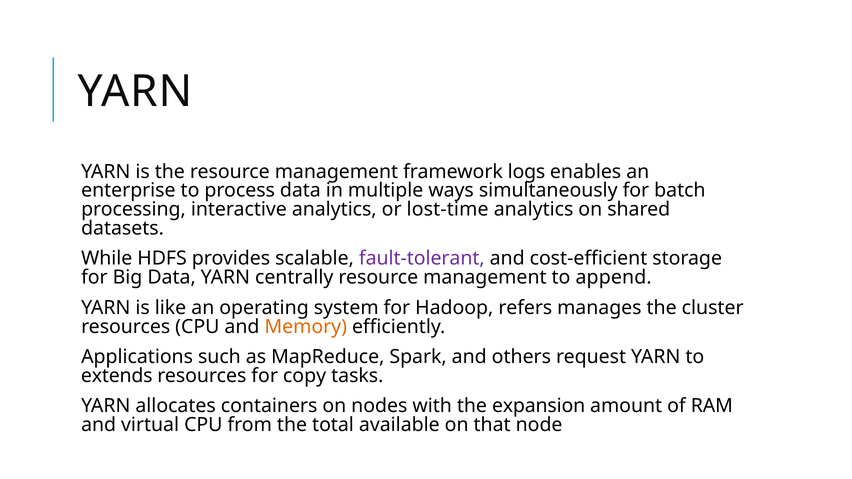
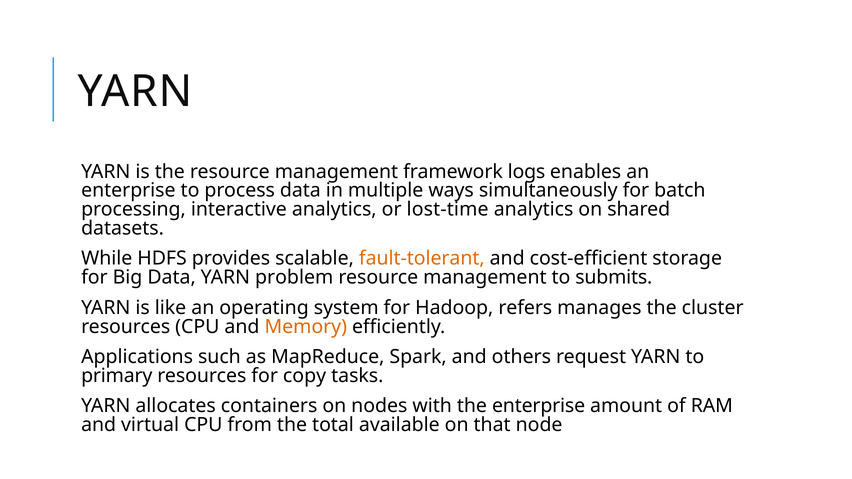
fault-tolerant colour: purple -> orange (422, 259)
centrally: centrally -> problem (294, 278)
append: append -> submits (614, 278)
extends: extends -> primary (117, 376)
the expansion: expansion -> enterprise (539, 406)
